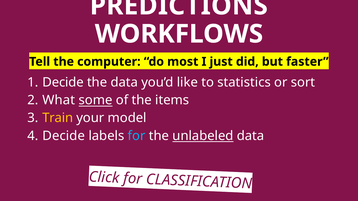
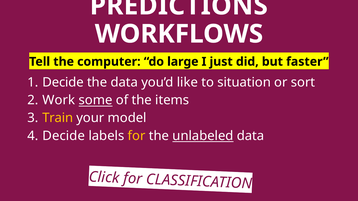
most: most -> large (183, 62)
statistics: statistics -> situation (244, 82)
What: What -> Work (59, 100)
for colour: light blue -> yellow (137, 136)
